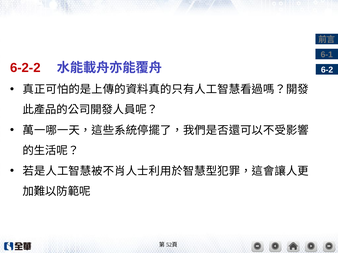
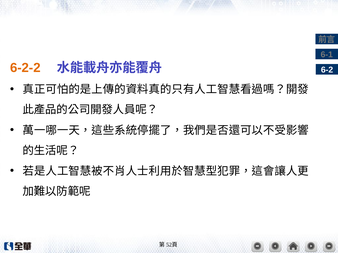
6-2-2 colour: red -> orange (25, 68)
